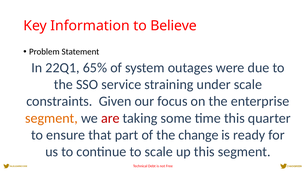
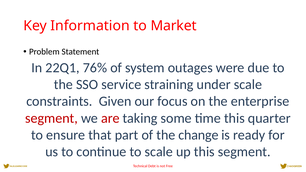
Believe: Believe -> Market (174, 26)
65%: 65% -> 76% (95, 68)
segment colour: orange -> red (52, 118)
